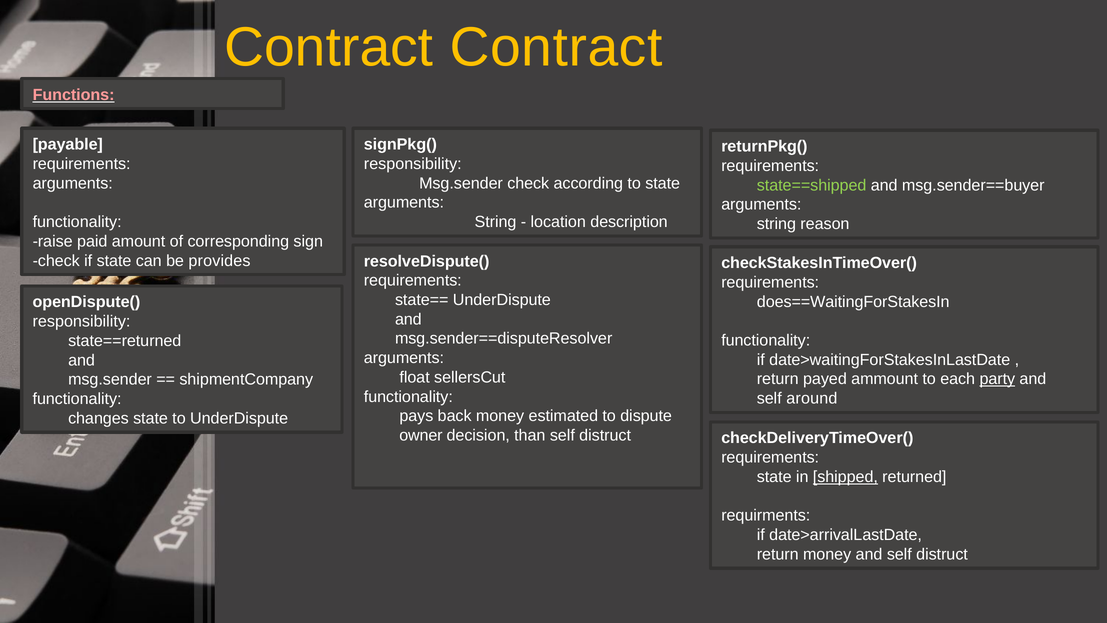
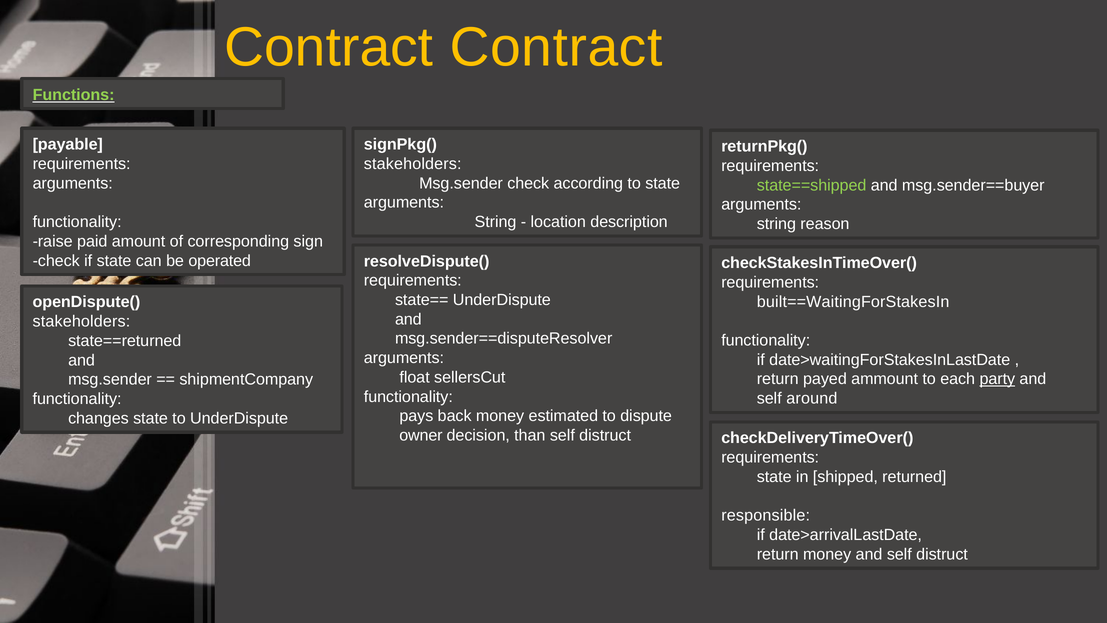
Functions colour: pink -> light green (74, 95)
responsibility: responsibility -> stakeholders (413, 164)
provides: provides -> operated (220, 261)
does==WaitingForStakesIn: does==WaitingForStakesIn -> built==WaitingForStakesIn (853, 302)
responsibility: responsibility -> stakeholders (81, 321)
shipped underline: present -> none (845, 477)
requirments: requirments -> responsible (766, 515)
